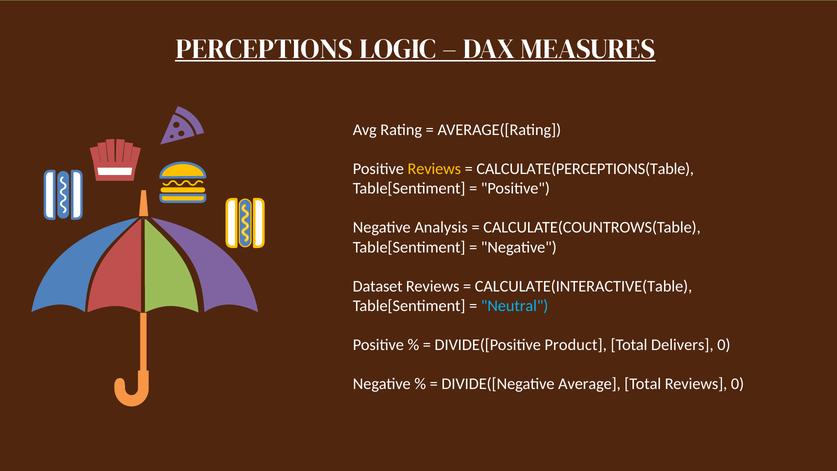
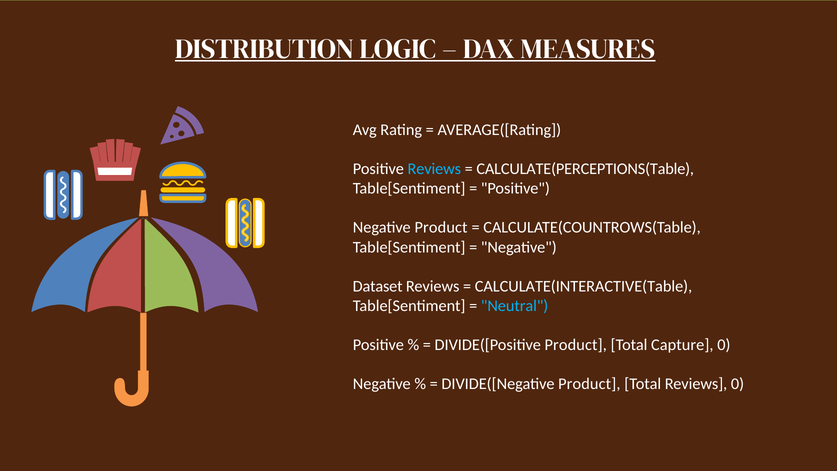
PERCEPTIONS: PERCEPTIONS -> DISTRIBUTION (264, 49)
Reviews colour: yellow -> light blue (434, 169)
Negative Analysis: Analysis -> Product (441, 227)
Delivers: Delivers -> Capture (682, 345)
DIVIDE([Negative Average: Average -> Product (589, 384)
